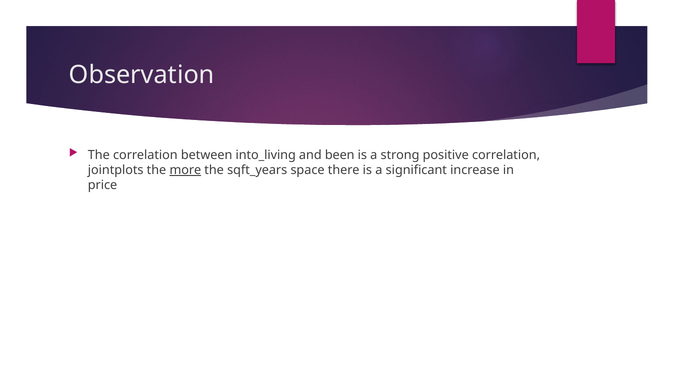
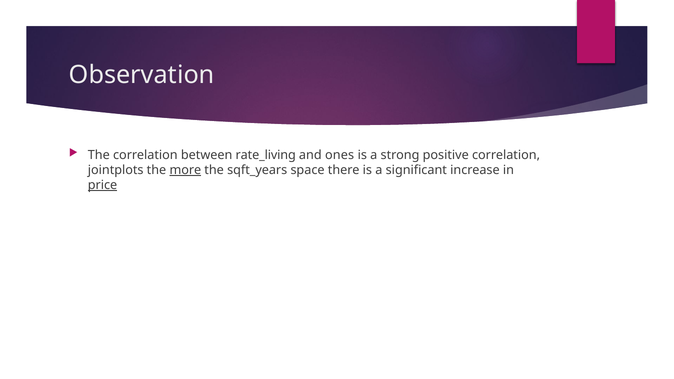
into_living: into_living -> rate_living (266, 155)
been: been -> ones (340, 155)
price underline: none -> present (103, 185)
